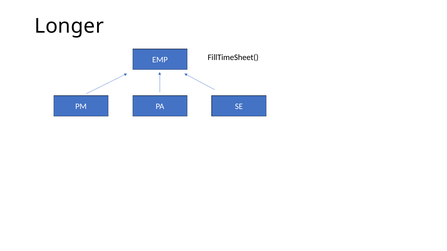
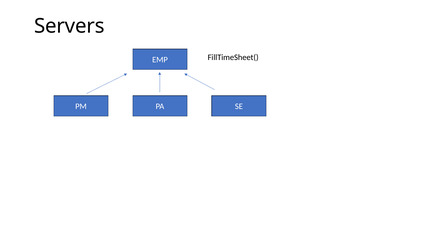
Longer: Longer -> Servers (69, 26)
